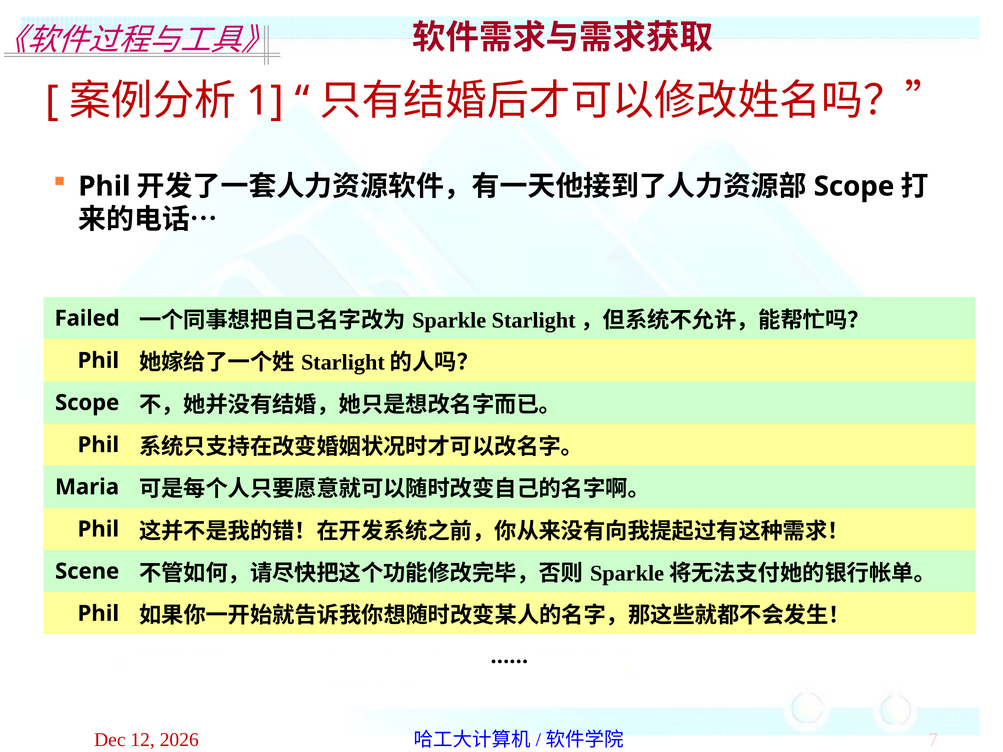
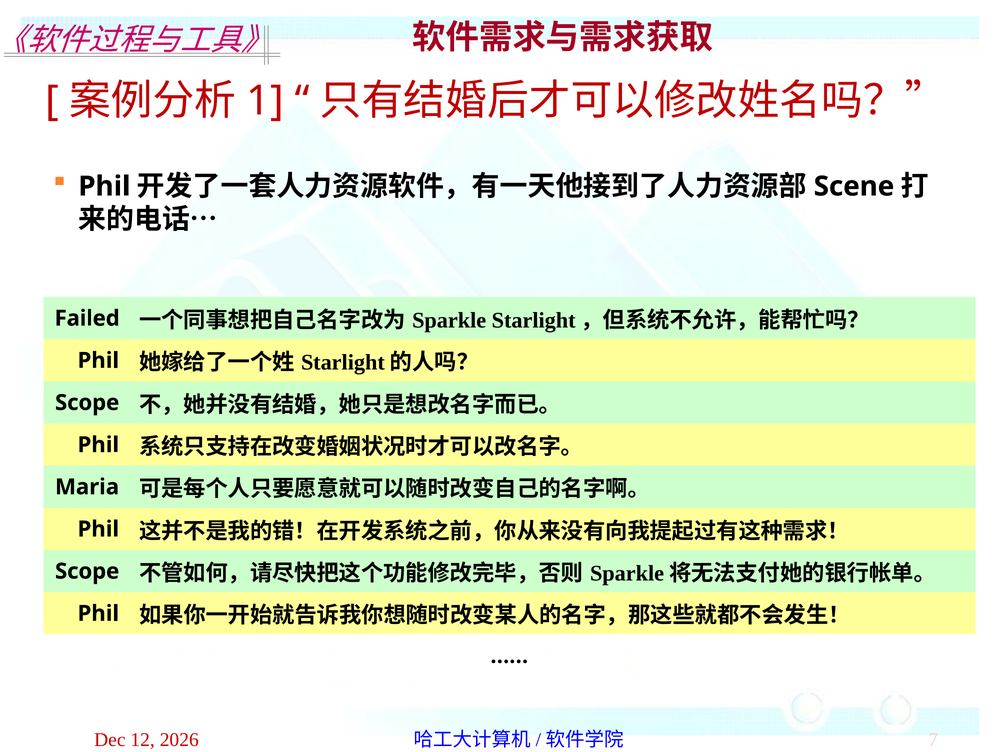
Scope: Scope -> Scene (854, 186)
Scene: Scene -> Scope (87, 572)
